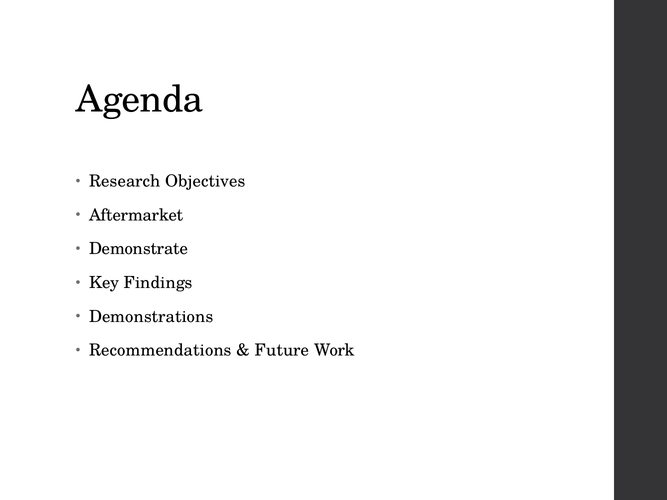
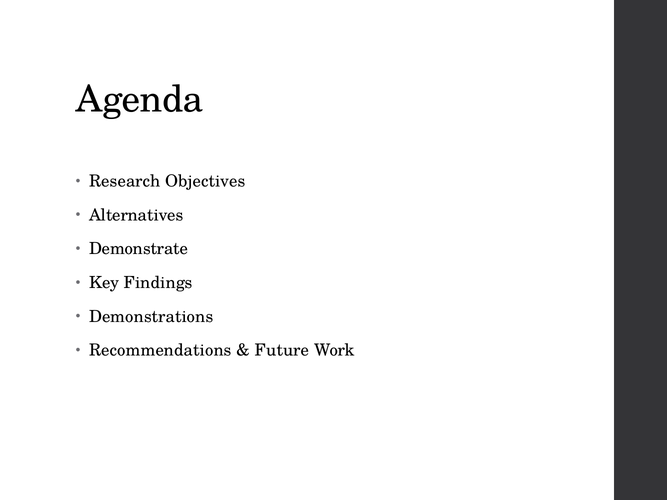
Aftermarket: Aftermarket -> Alternatives (136, 215)
